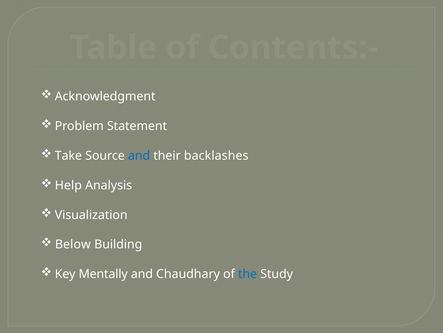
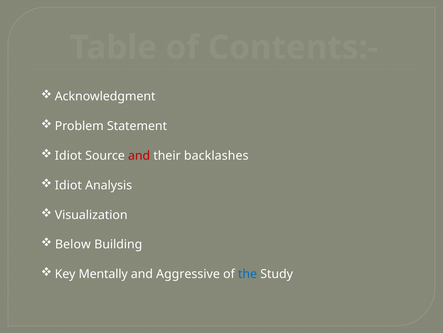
Take: Take -> Idiot (68, 155)
and colour: blue -> red (139, 155)
Help: Help -> Idiot (68, 185)
Chaudhary: Chaudhary -> Aggressive (188, 274)
